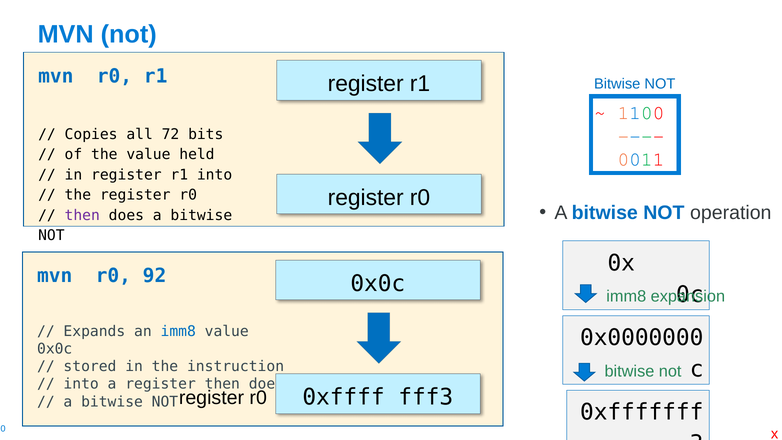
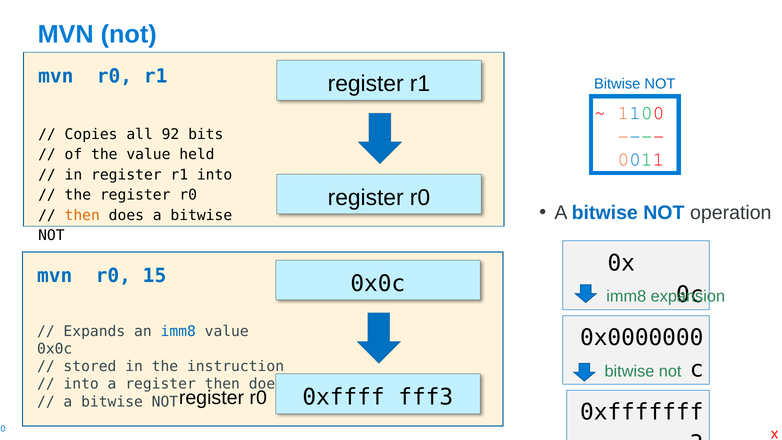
72: 72 -> 92 (170, 134)
then colour: purple -> orange (82, 215)
92: 92 -> 15 (155, 276)
